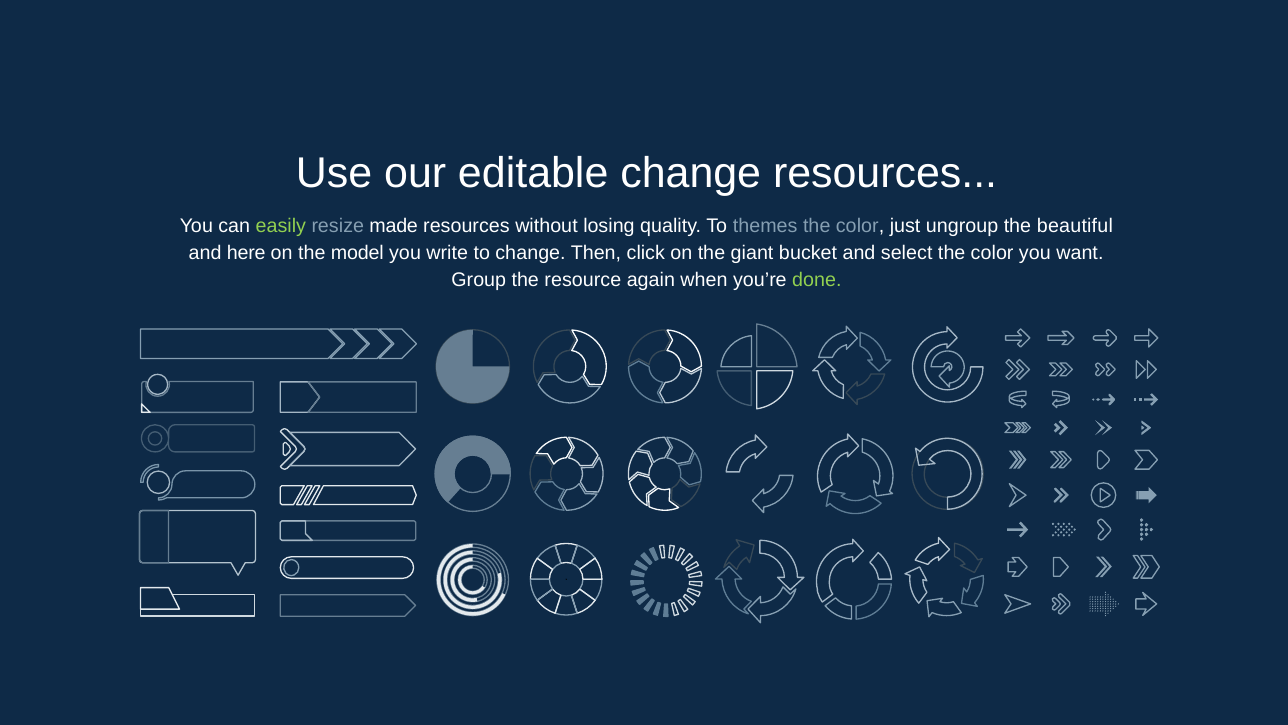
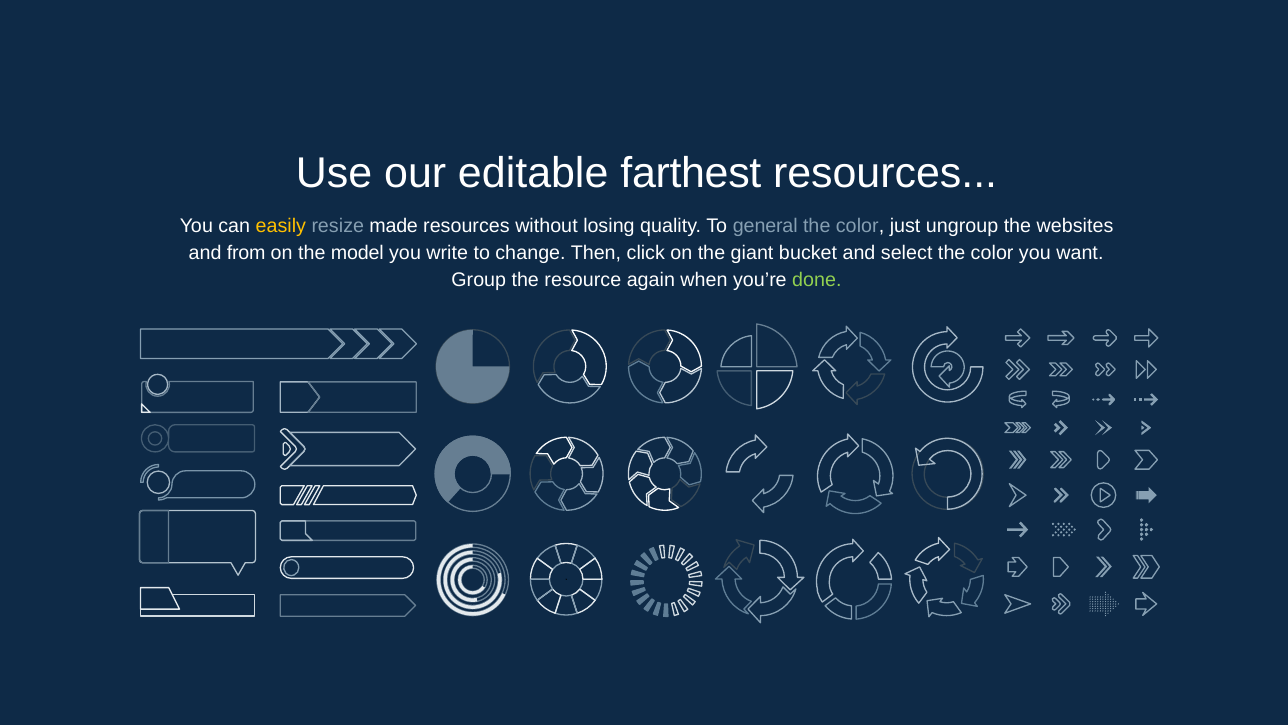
editable change: change -> farthest (691, 173)
easily colour: light green -> yellow (281, 226)
themes: themes -> general (765, 226)
beautiful: beautiful -> websites (1075, 226)
here: here -> from (246, 253)
